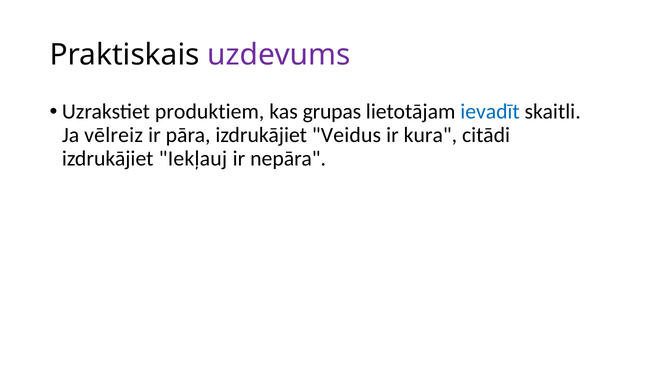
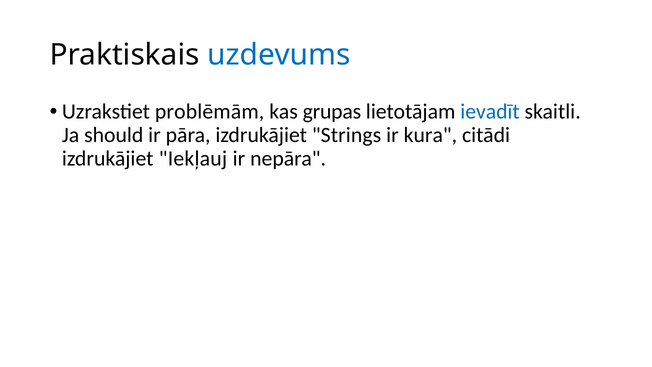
uzdevums colour: purple -> blue (279, 55)
produktiem: produktiem -> problēmām (210, 112)
vēlreiz: vēlreiz -> should (114, 135)
Veidus: Veidus -> Strings (347, 135)
